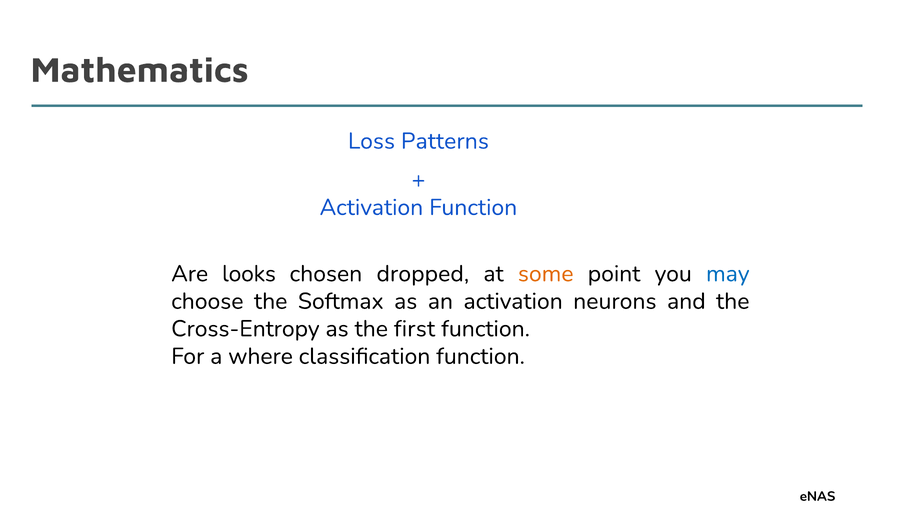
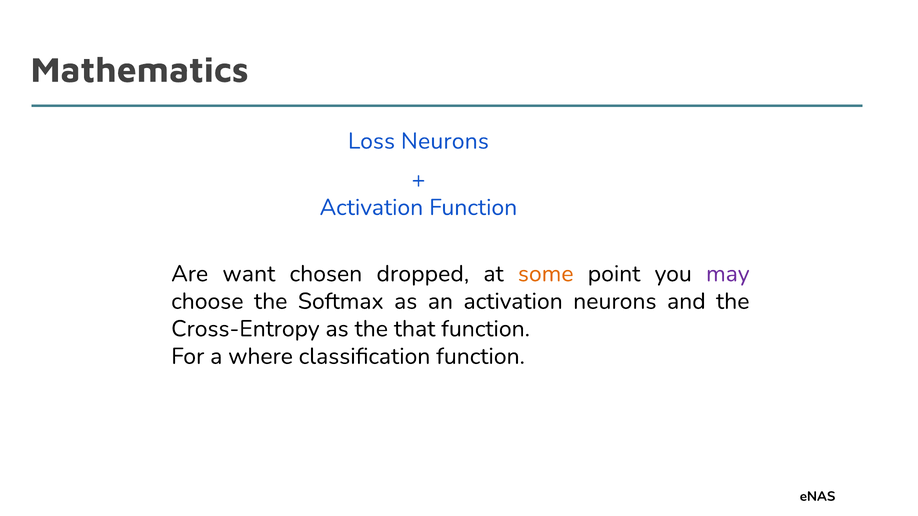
Loss Patterns: Patterns -> Neurons (445, 141)
looks: looks -> want (249, 274)
may colour: blue -> purple (728, 274)
first: first -> that (415, 329)
